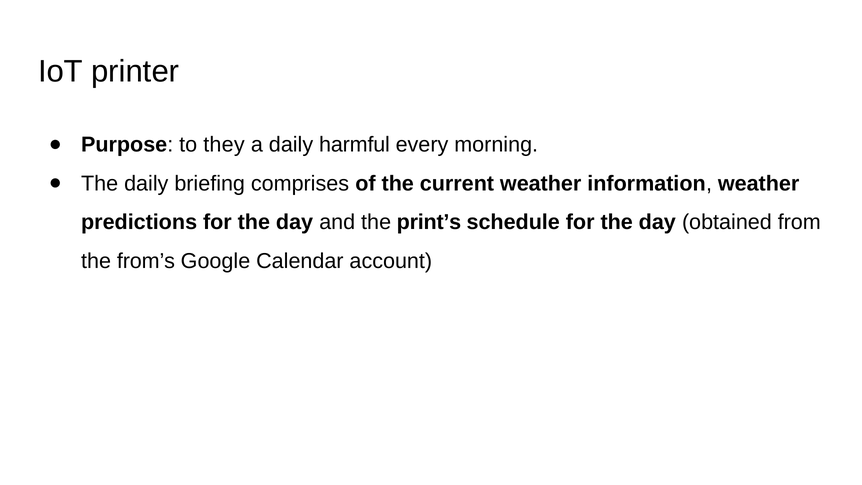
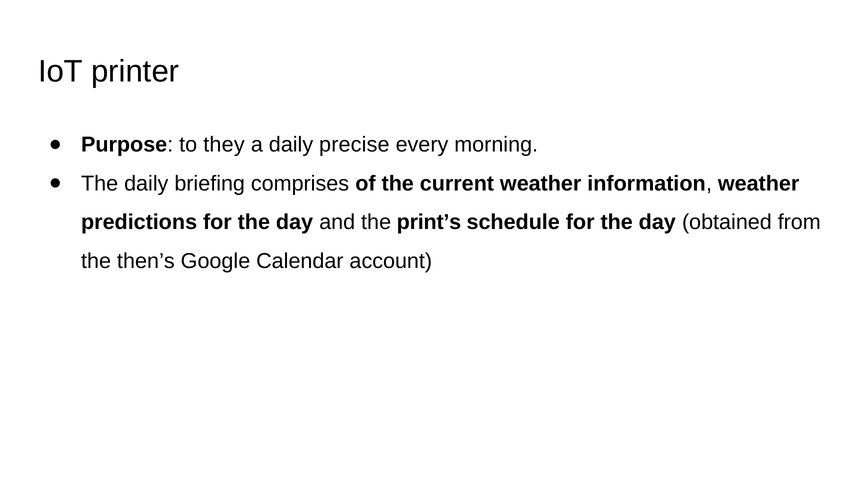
harmful: harmful -> precise (354, 145)
from’s: from’s -> then’s (146, 261)
